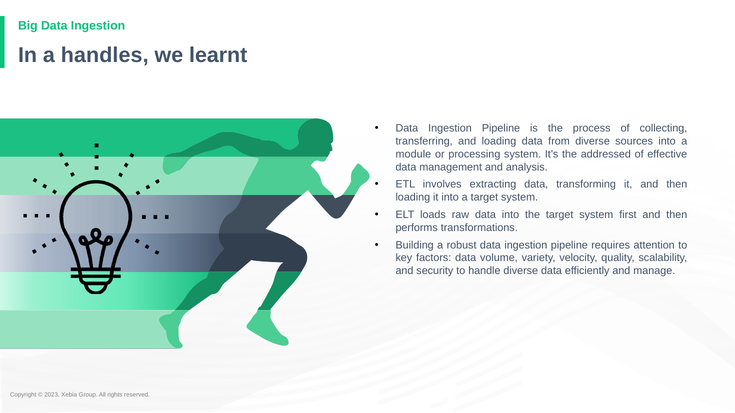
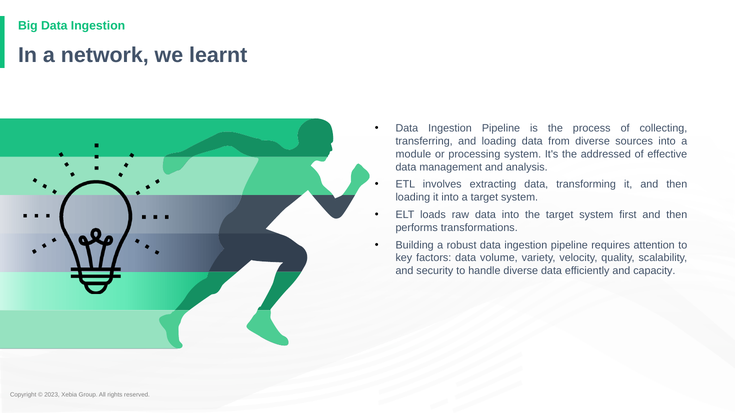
handles: handles -> network (105, 55)
manage: manage -> capacity (654, 271)
